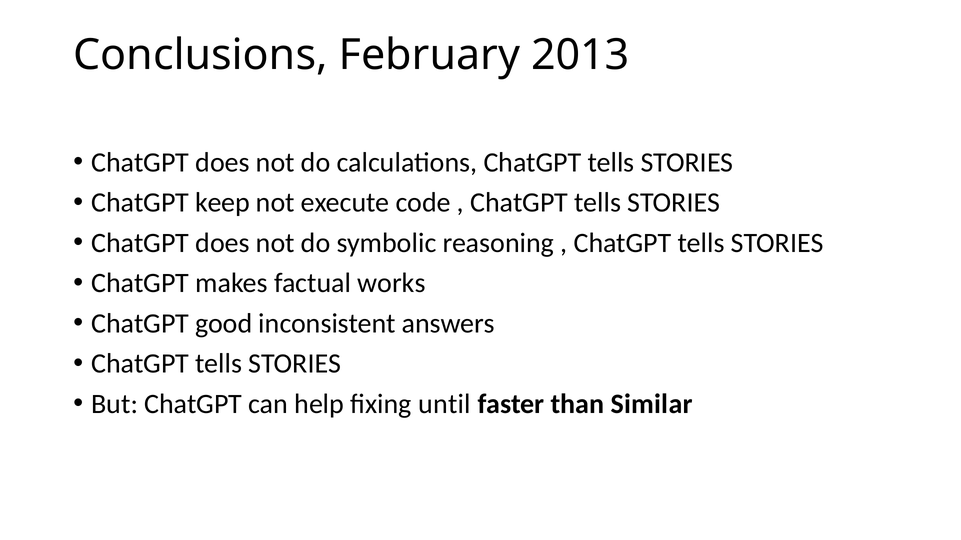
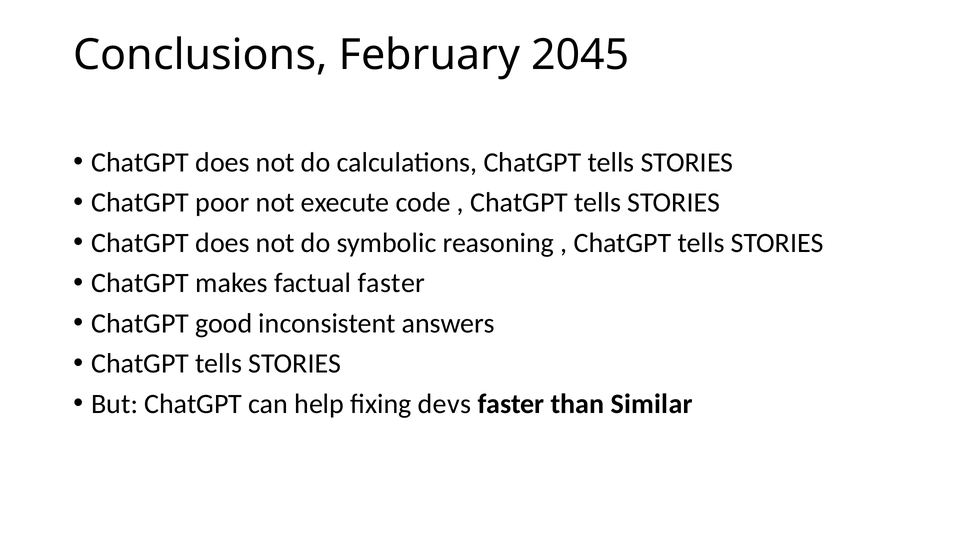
2013: 2013 -> 2045 (580, 55)
keep: keep -> poor (222, 203)
factual works: works -> faster (391, 283)
until: until -> devs (445, 404)
